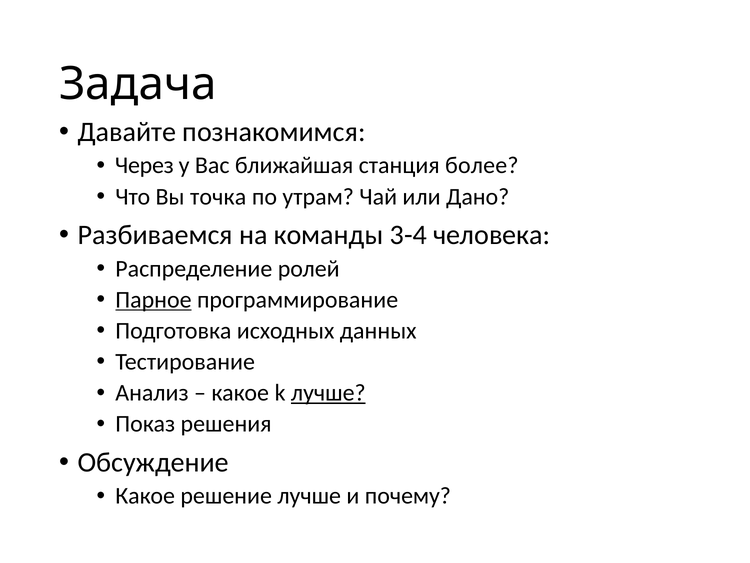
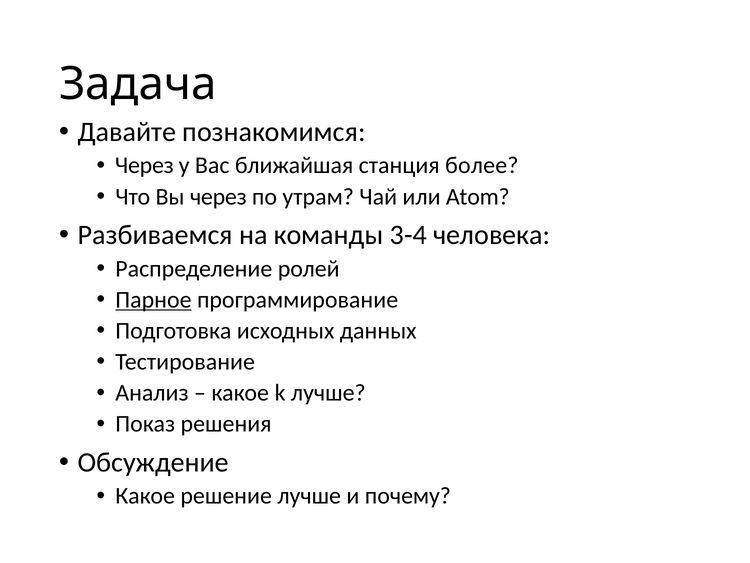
Вы точка: точка -> через (218, 196)
Дано: Дано -> Atom (478, 196)
лучше underline: present -> none (328, 393)
